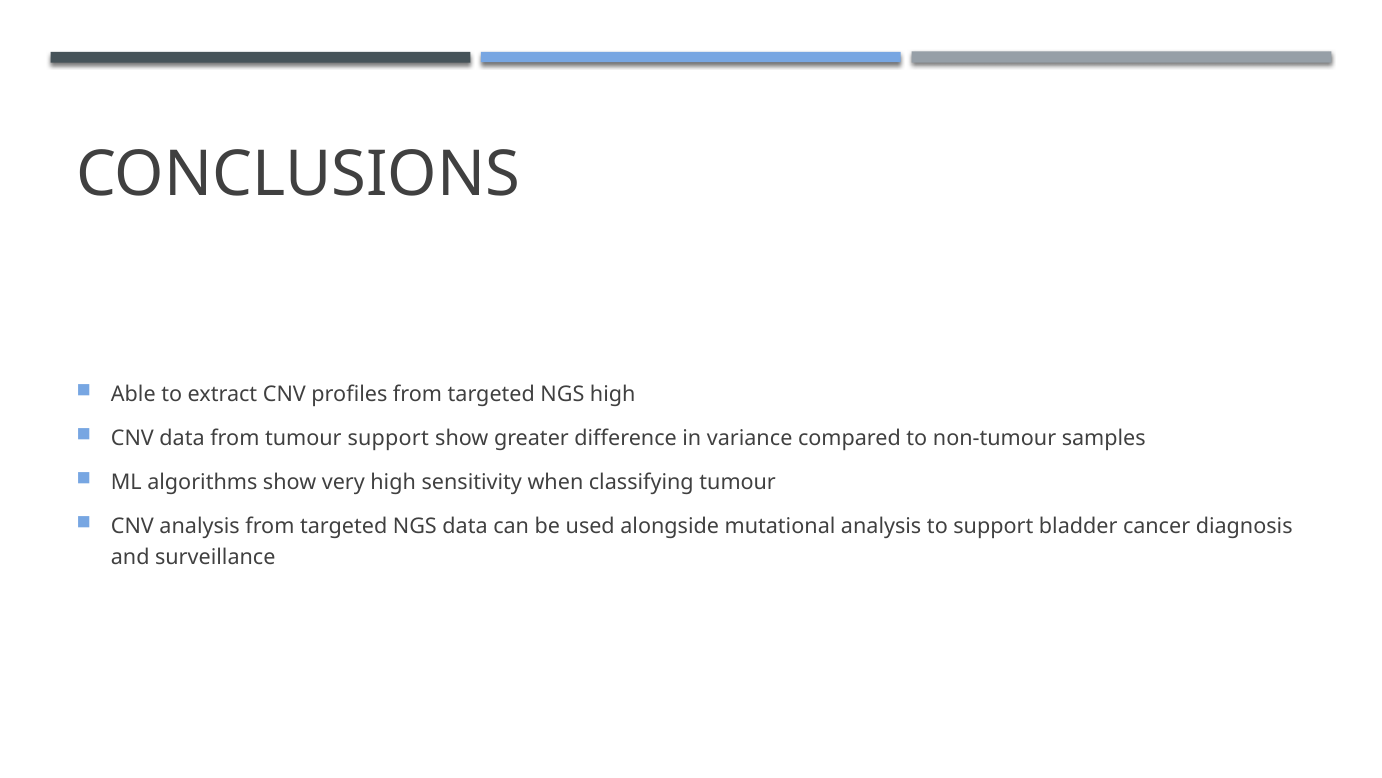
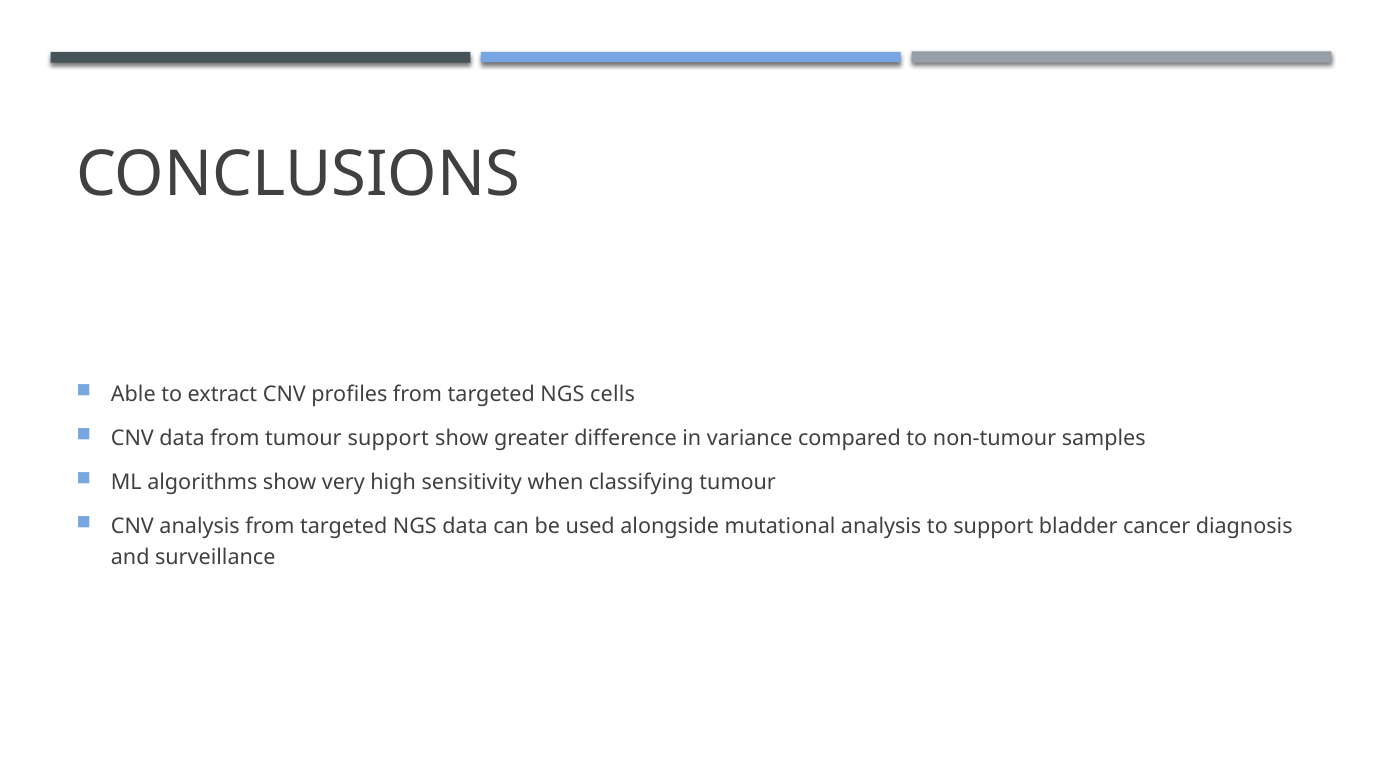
NGS high: high -> cells (613, 394)
